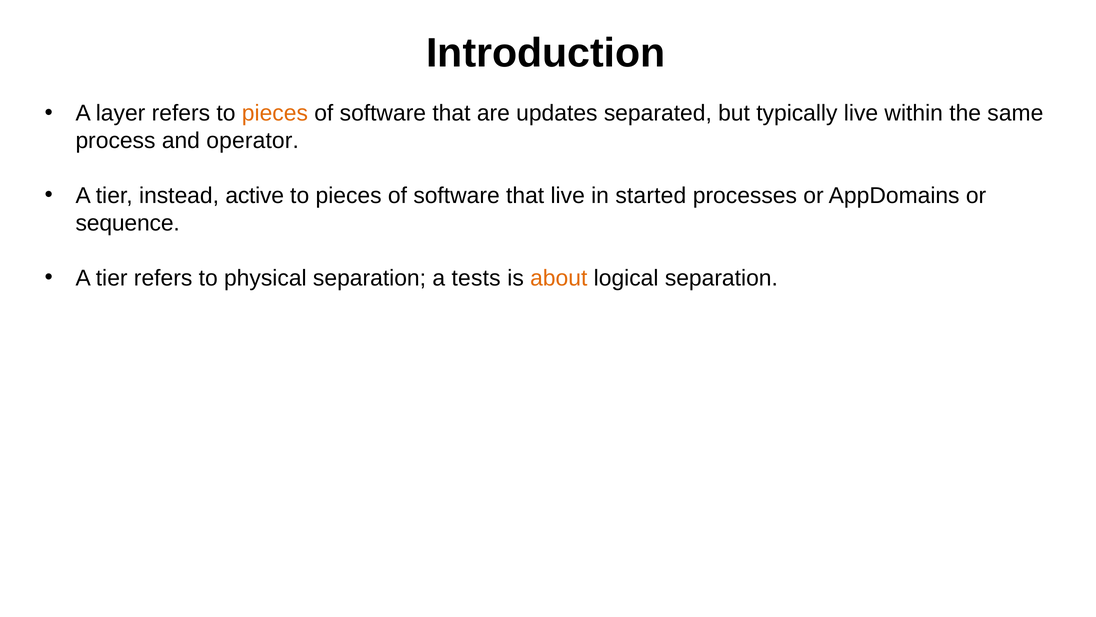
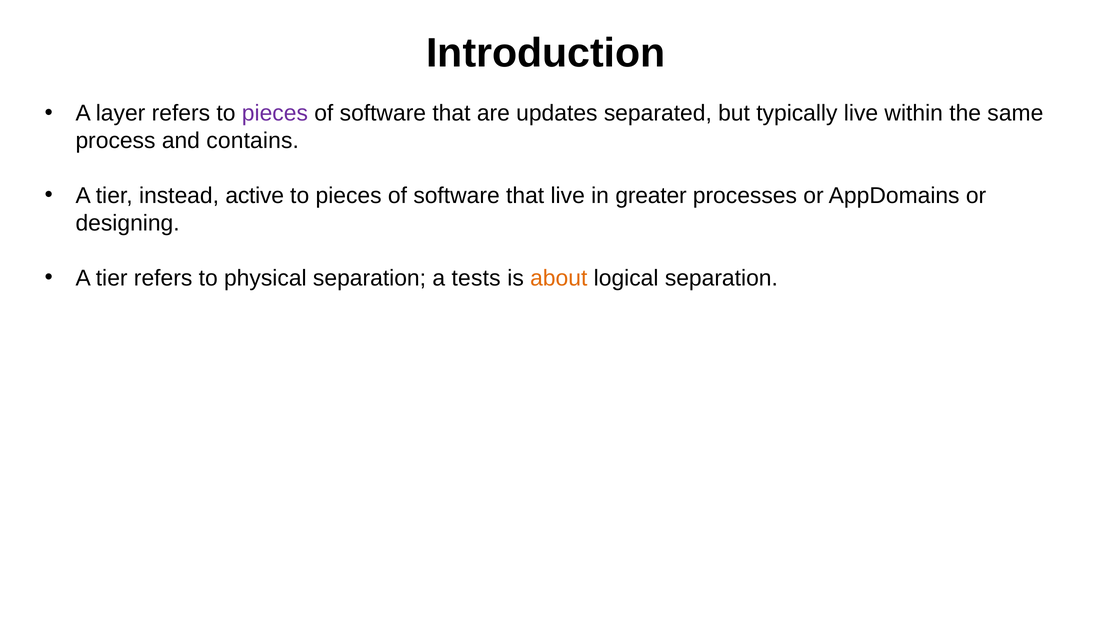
pieces colour: orange -> purple (275, 113)
operator: operator -> contains (253, 141)
started: started -> greater (651, 196)
sequence: sequence -> designing (128, 223)
